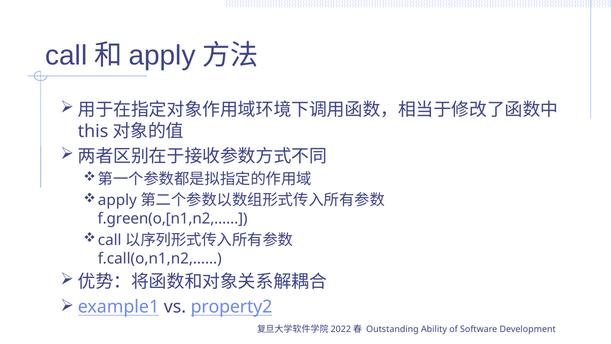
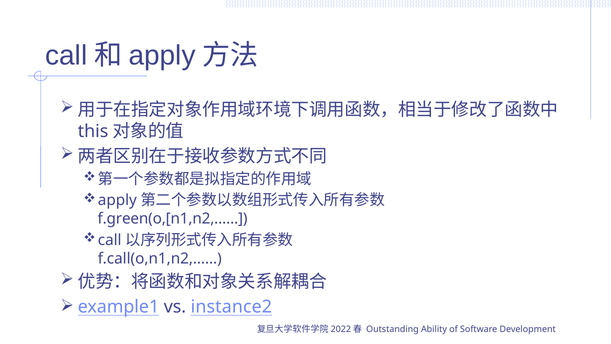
property2: property2 -> instance2 (231, 307)
